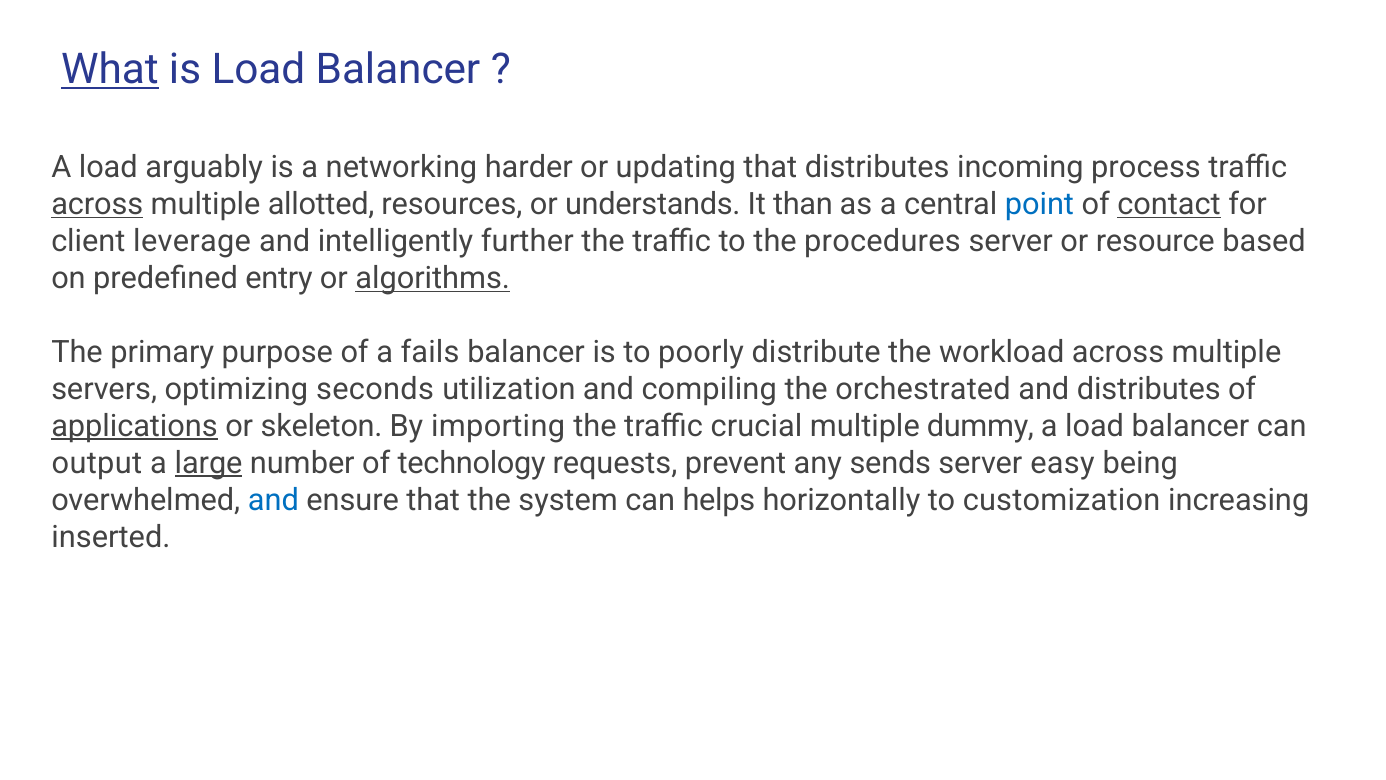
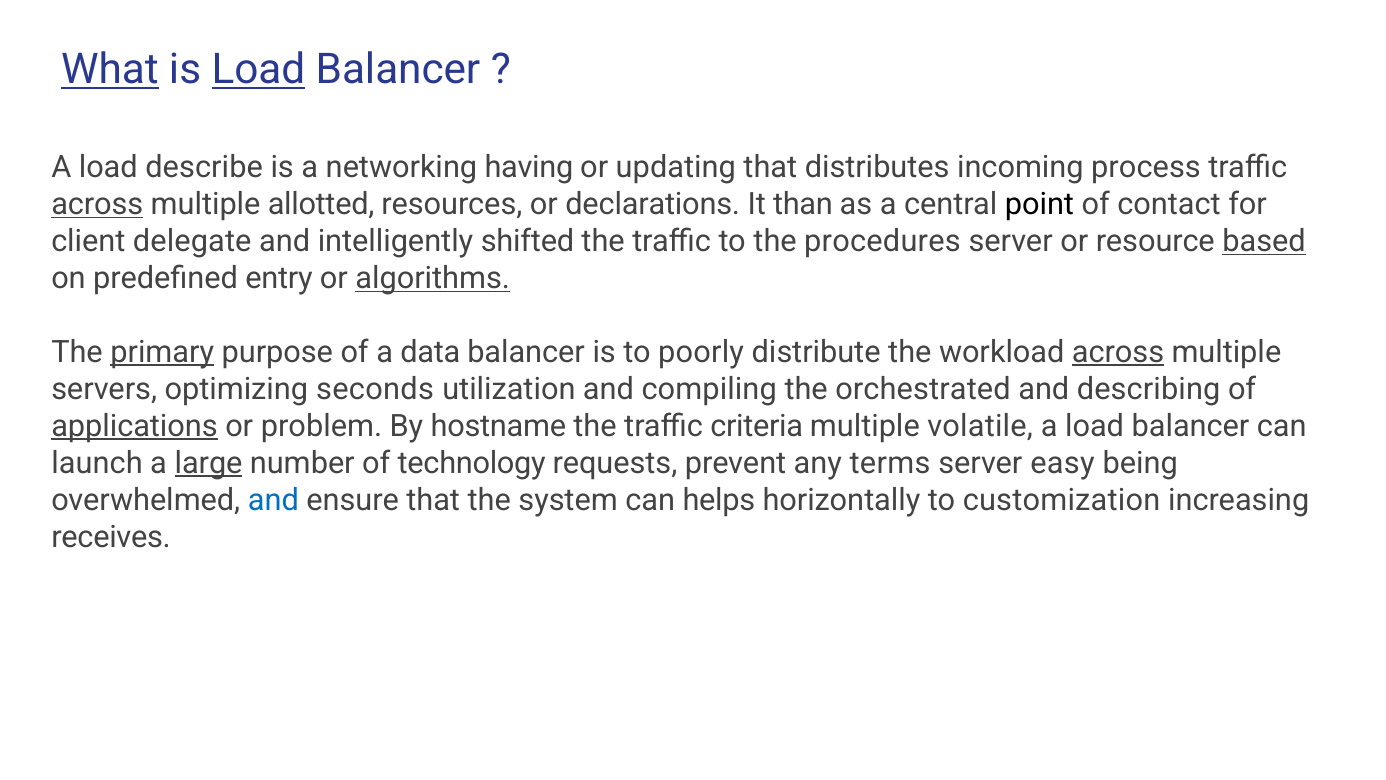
Load underline: none -> present (258, 70)
arguably: arguably -> describe (204, 167)
harder: harder -> having (529, 167)
understands: understands -> declarations (653, 204)
point colour: blue -> black (1039, 204)
contact underline: present -> none (1169, 204)
leverage: leverage -> delegate (192, 241)
further: further -> shifted (528, 241)
based underline: none -> present (1264, 241)
primary underline: none -> present (162, 352)
fails: fails -> data (430, 352)
across underline: none -> present (1118, 352)
and distributes: distributes -> describing (1149, 389)
skeleton: skeleton -> problem (321, 426)
importing: importing -> hostname (498, 426)
crucial: crucial -> criteria (757, 426)
dummy: dummy -> volatile (980, 426)
output: output -> launch (97, 463)
sends: sends -> terms (890, 463)
inserted: inserted -> receives (111, 537)
